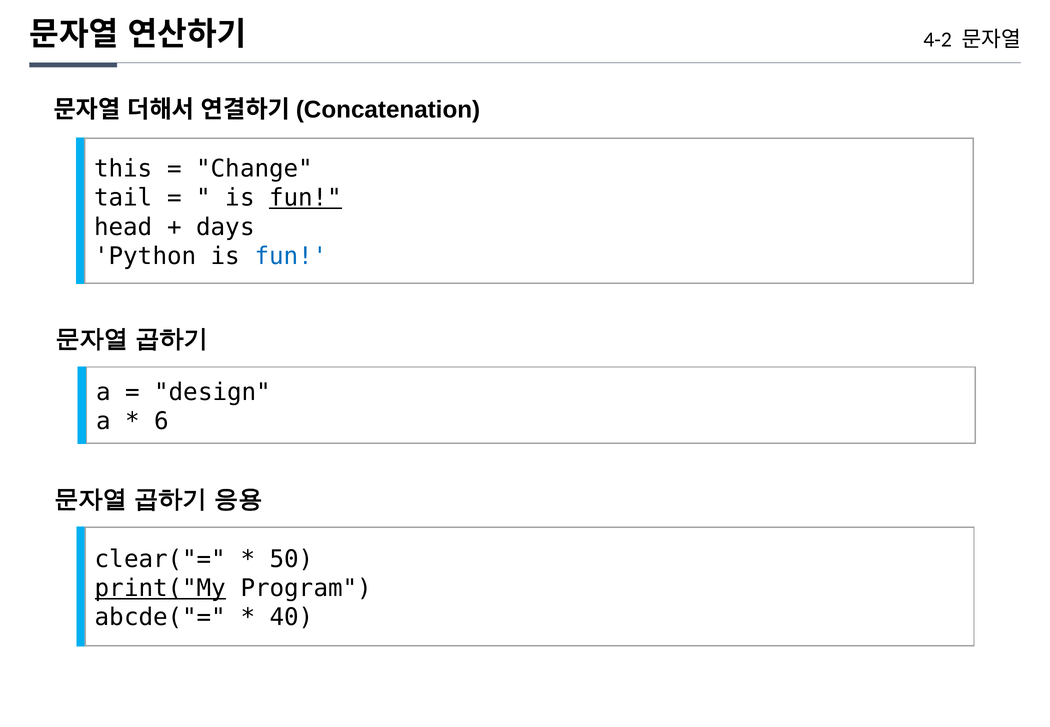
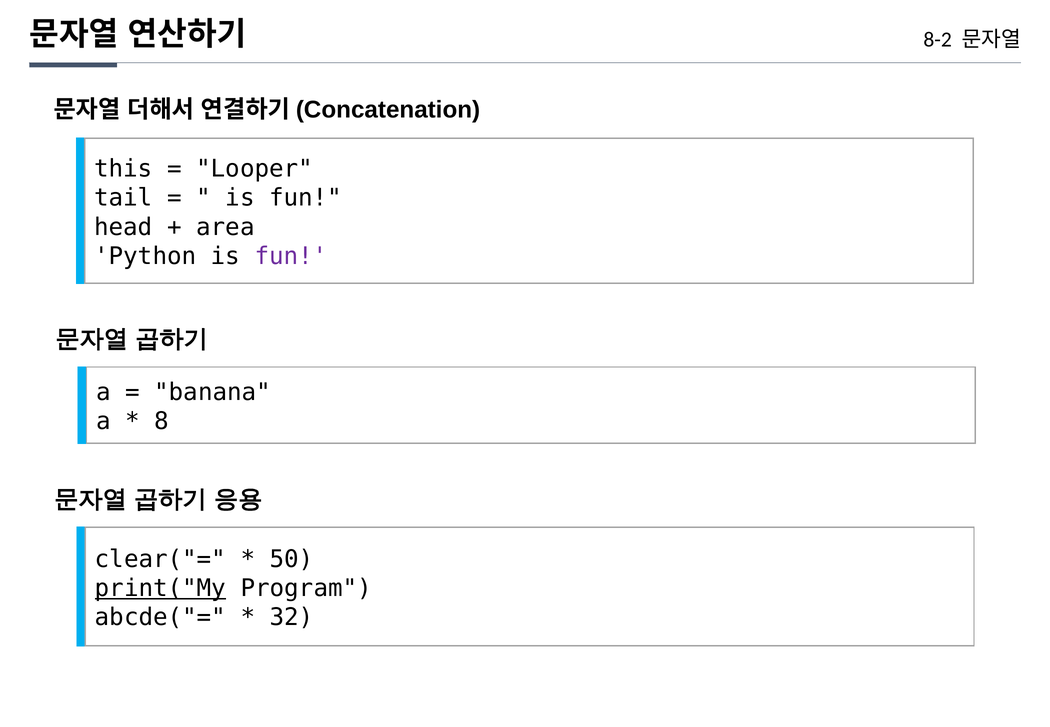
4-2: 4-2 -> 8-2 (938, 40)
Change: Change -> Looper (255, 169)
fun underline: present -> none (306, 198)
days: days -> area (225, 227)
fun colour: blue -> purple (291, 256)
design: design -> banana (213, 392)
6: 6 -> 8 (162, 421)
40: 40 -> 32 (292, 617)
